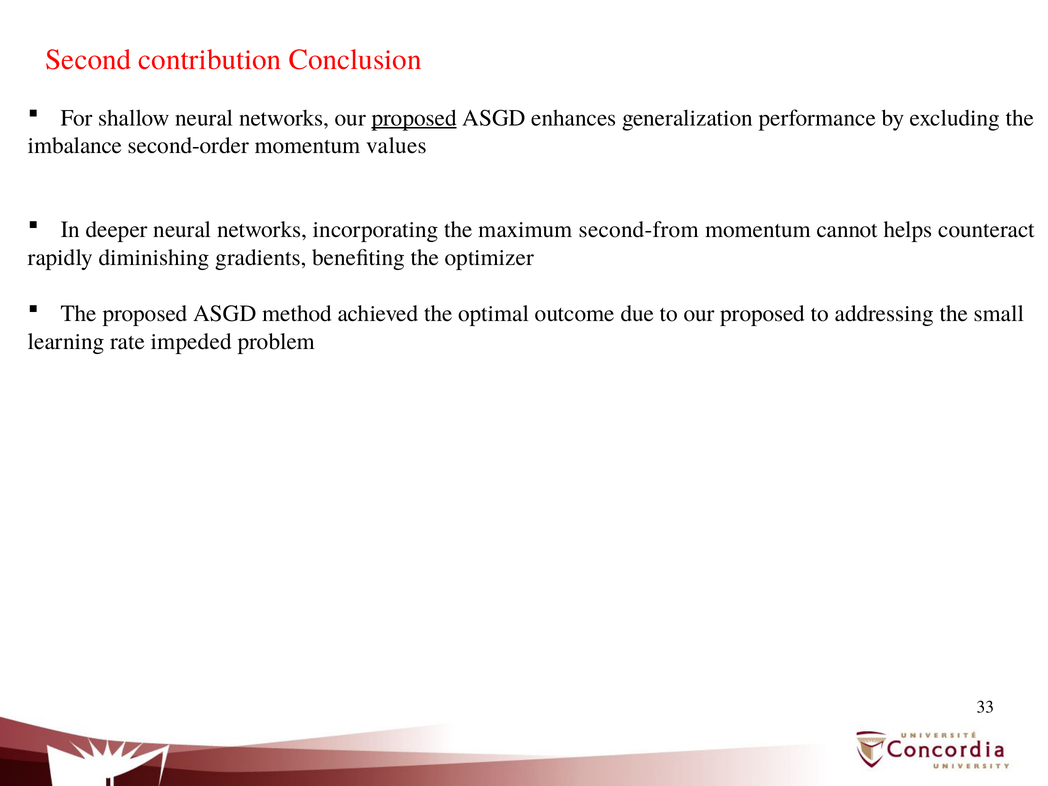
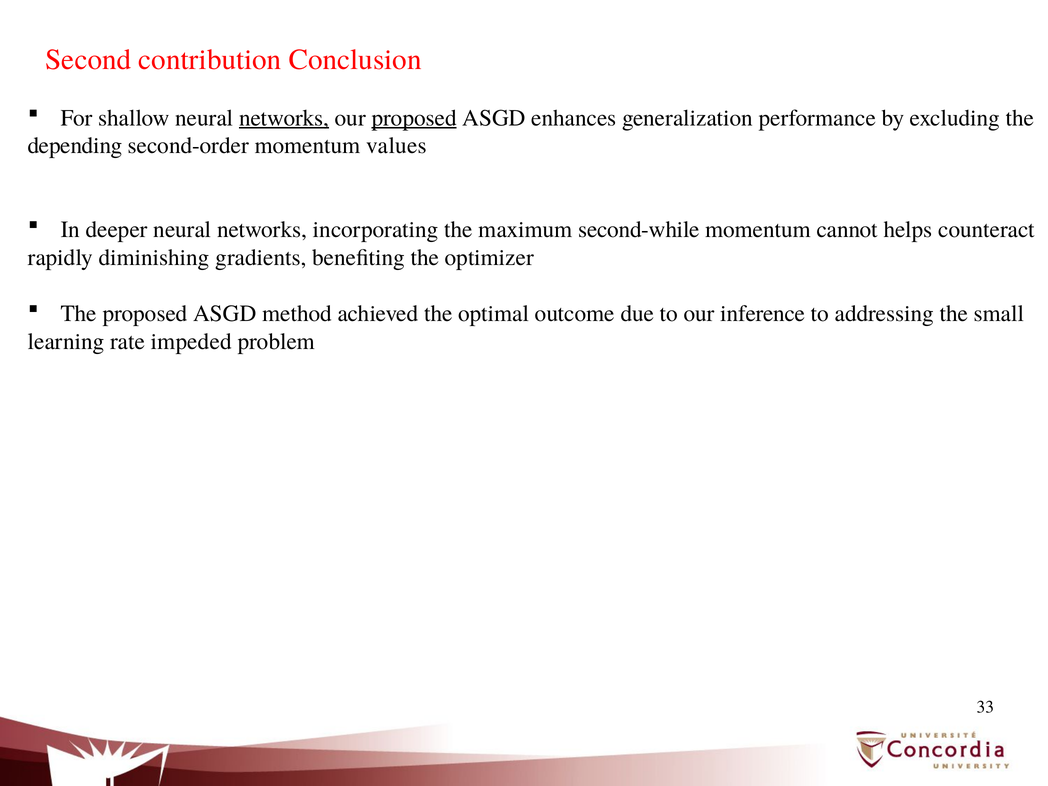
networks underline: none -> present (284, 118)
imbalance: imbalance -> depending (75, 146)
second-from: second-from -> second-while (639, 230)
to our proposed: proposed -> inference (763, 313)
